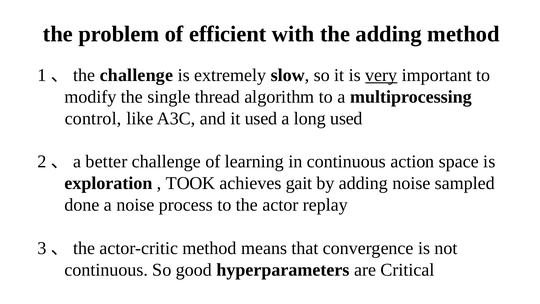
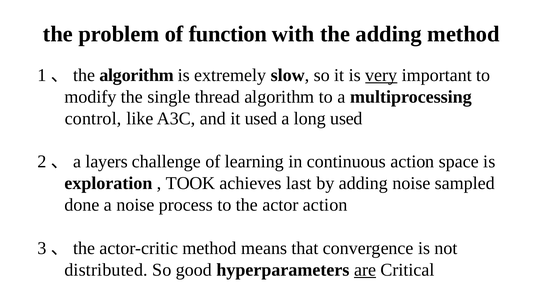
efficient: efficient -> function (228, 34)
the challenge: challenge -> algorithm (137, 75)
better: better -> layers (107, 162)
gait: gait -> last (299, 183)
actor replay: replay -> action (325, 205)
continuous: continuous -> distributed (106, 270)
are underline: none -> present (365, 270)
